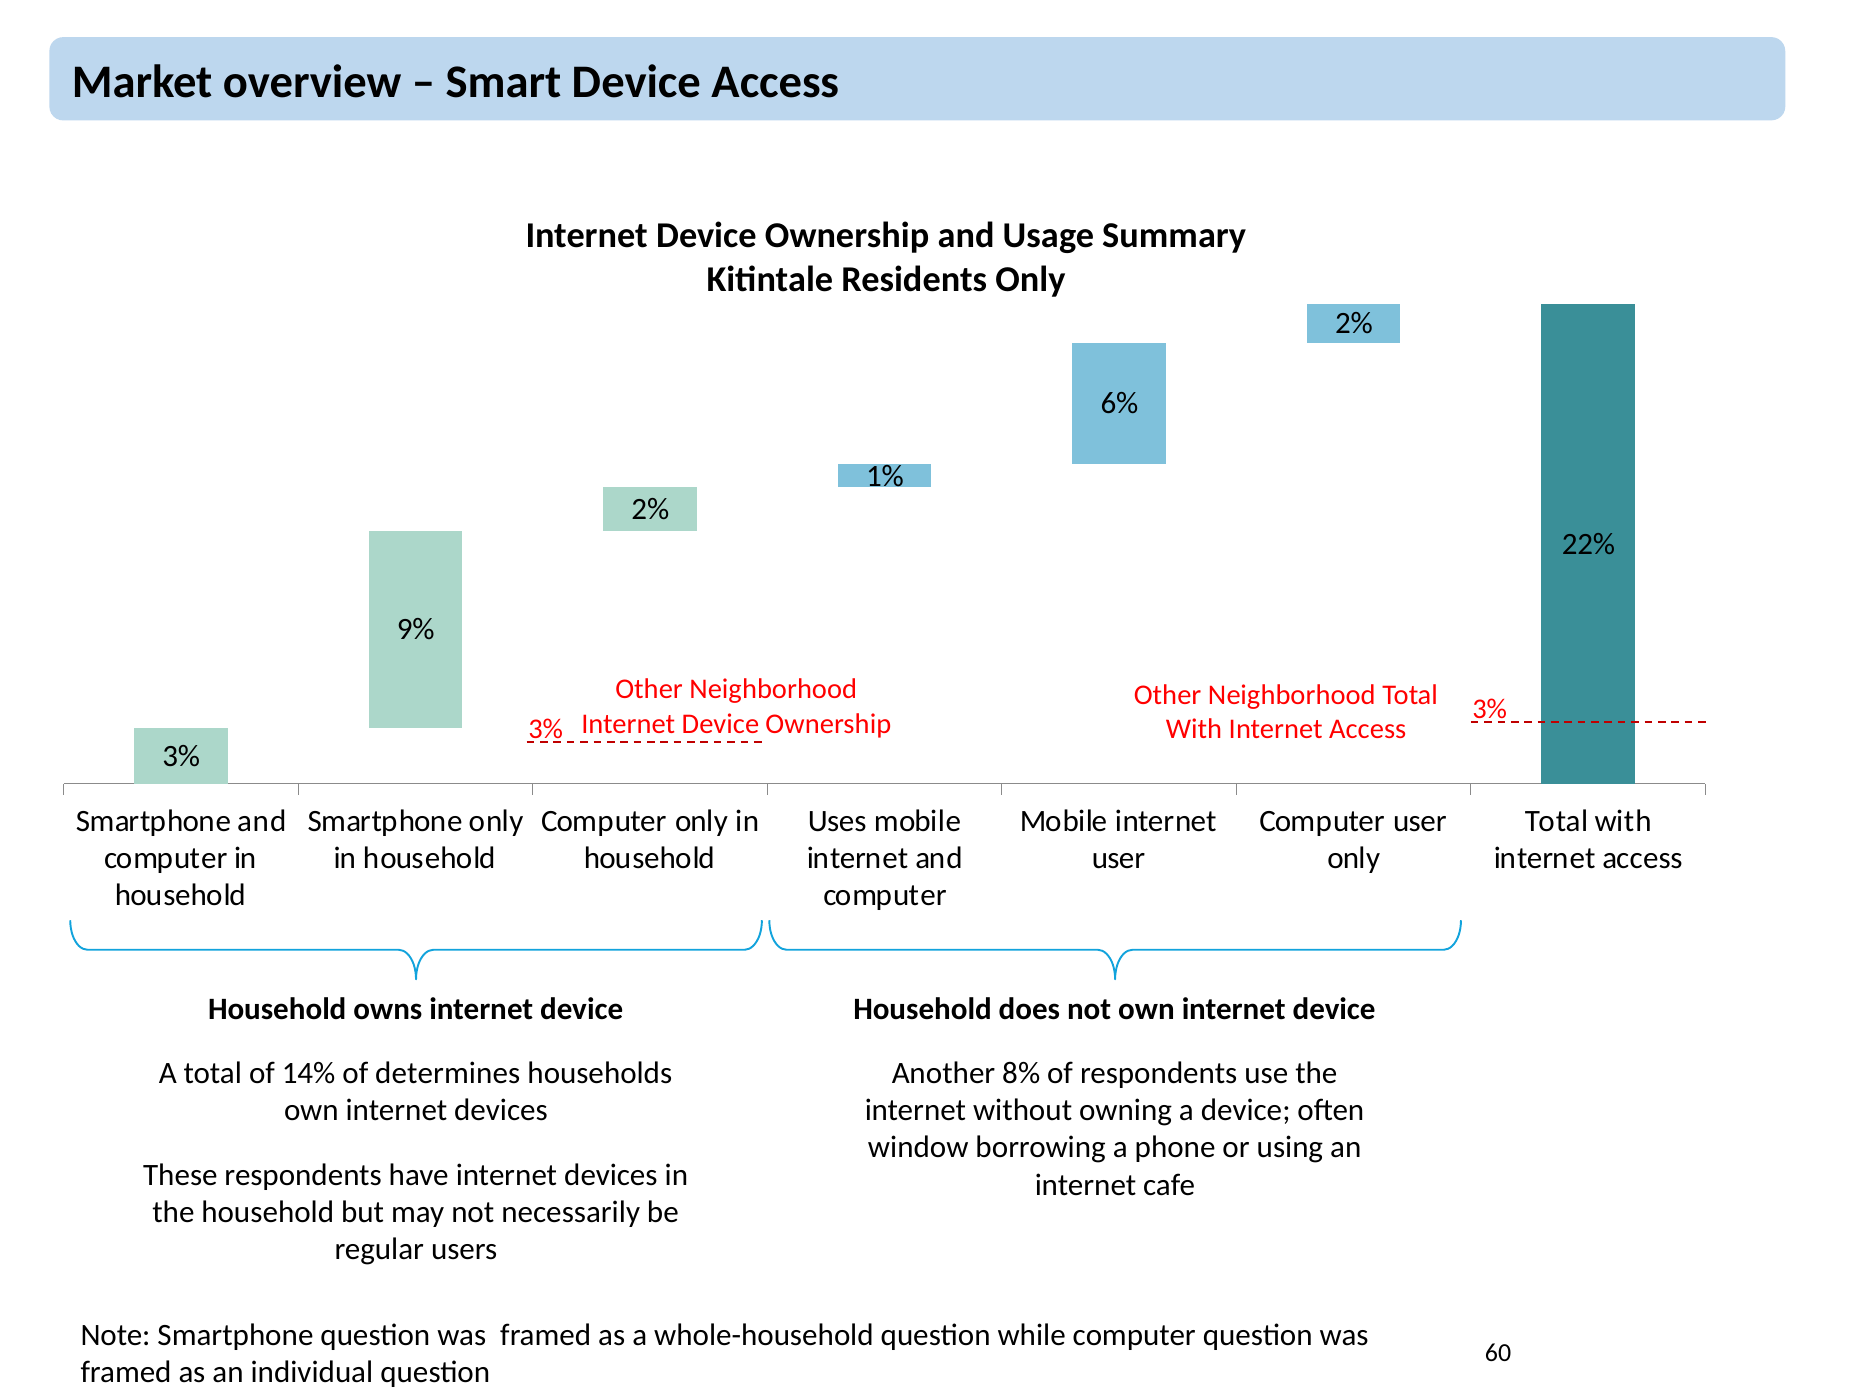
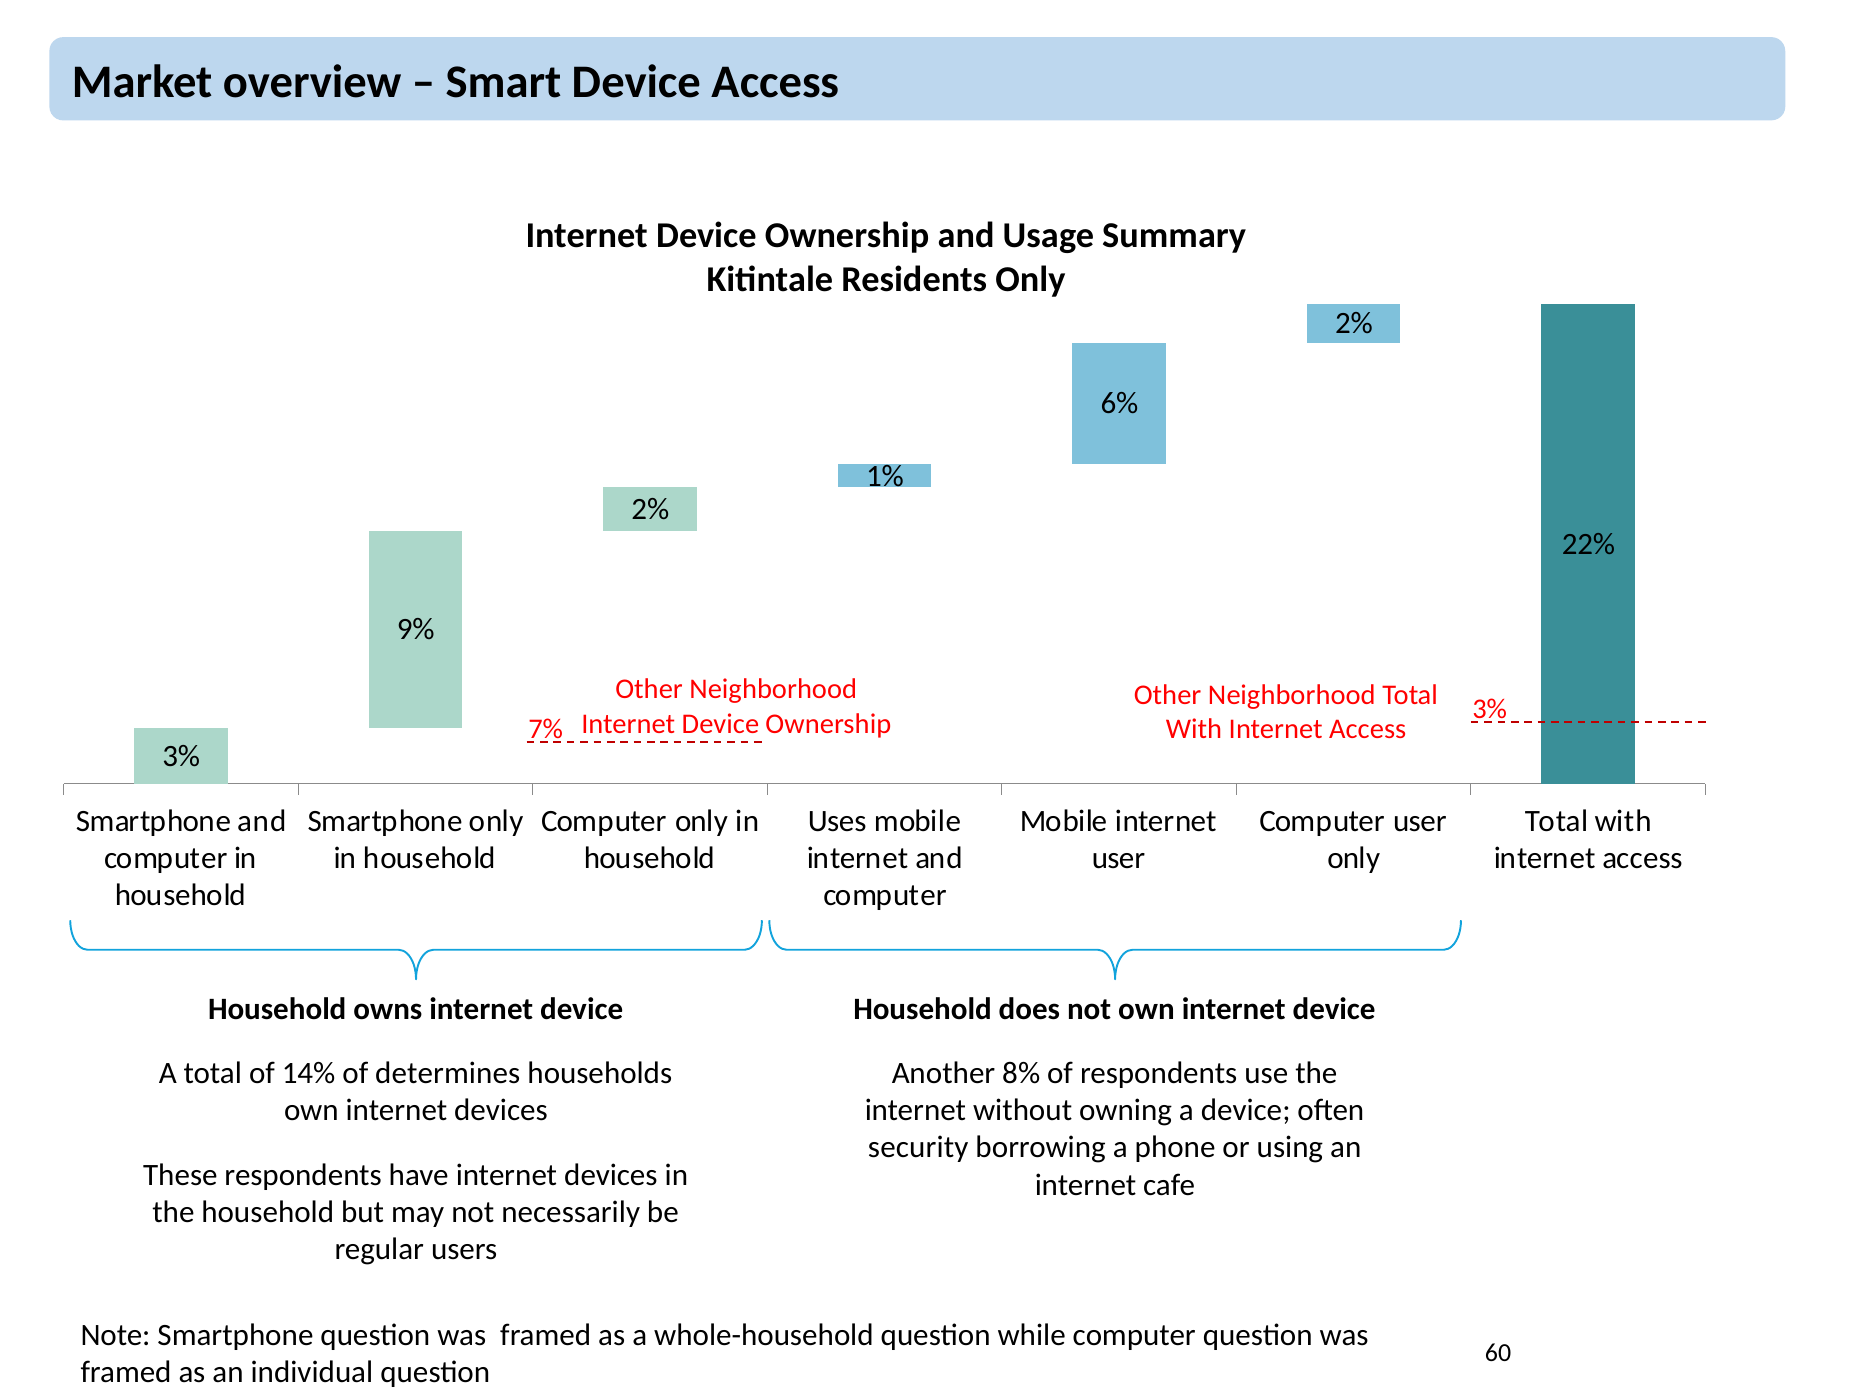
3%: 3% -> 7% (546, 730)
window: window -> security (918, 1148)
